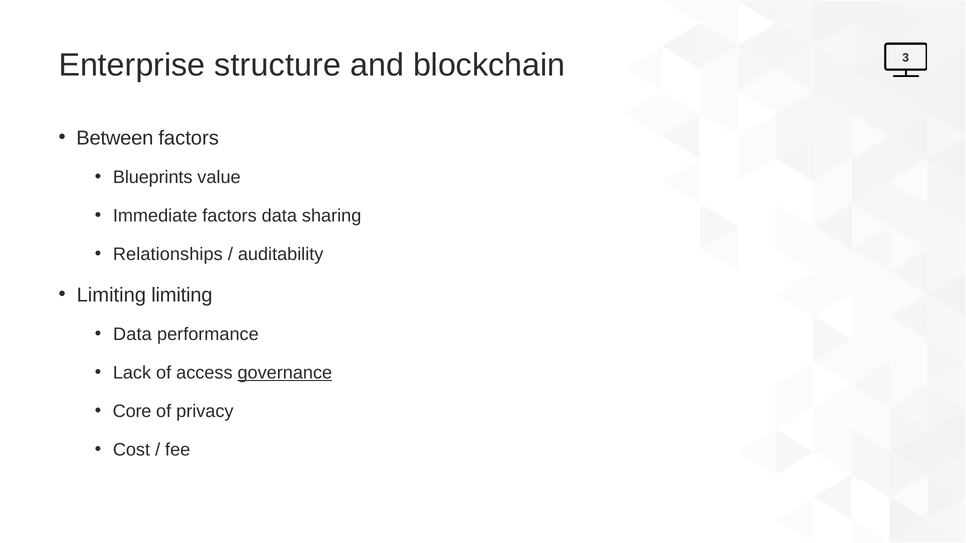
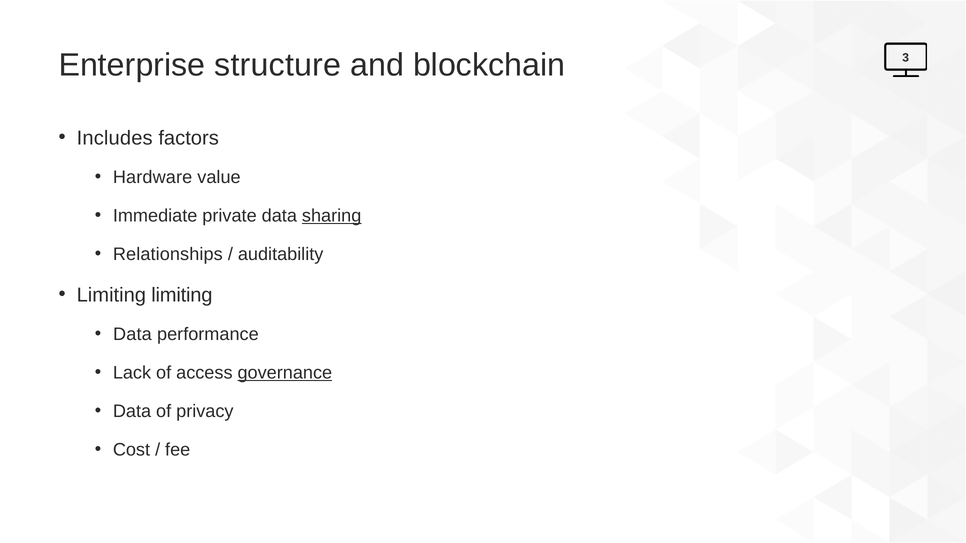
Between: Between -> Includes (115, 138)
Blueprints: Blueprints -> Hardware (153, 178)
Immediate factors: factors -> private (230, 216)
sharing underline: none -> present (332, 216)
Core: Core -> Data (132, 412)
